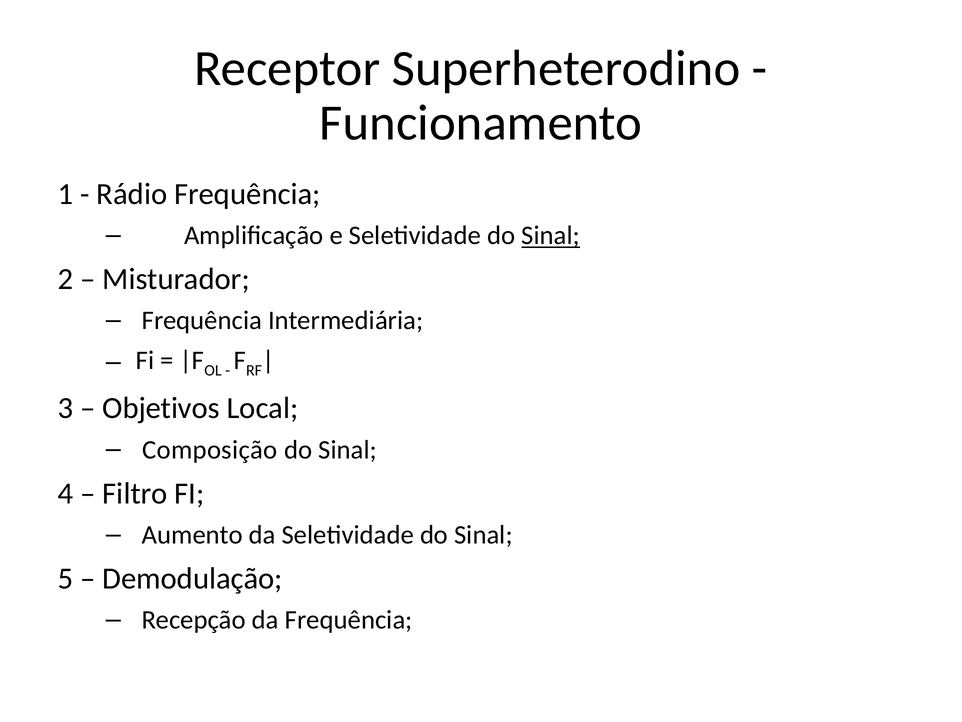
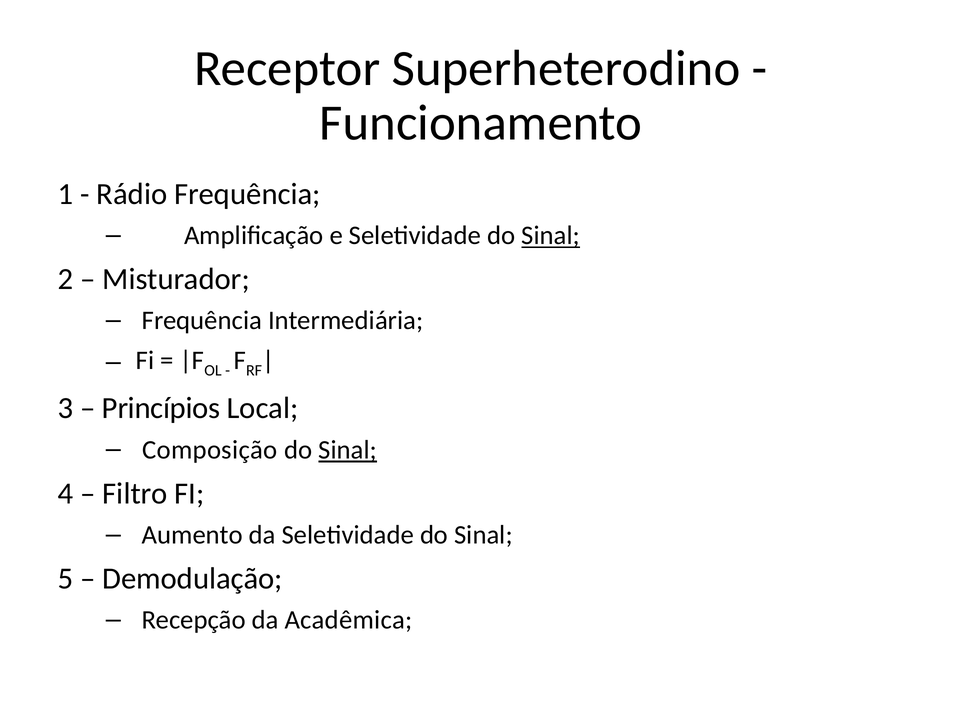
Objetivos: Objetivos -> Princípios (161, 408)
Sinal underline: none -> present (348, 450)
da Frequência: Frequência -> Acadêmica (349, 620)
